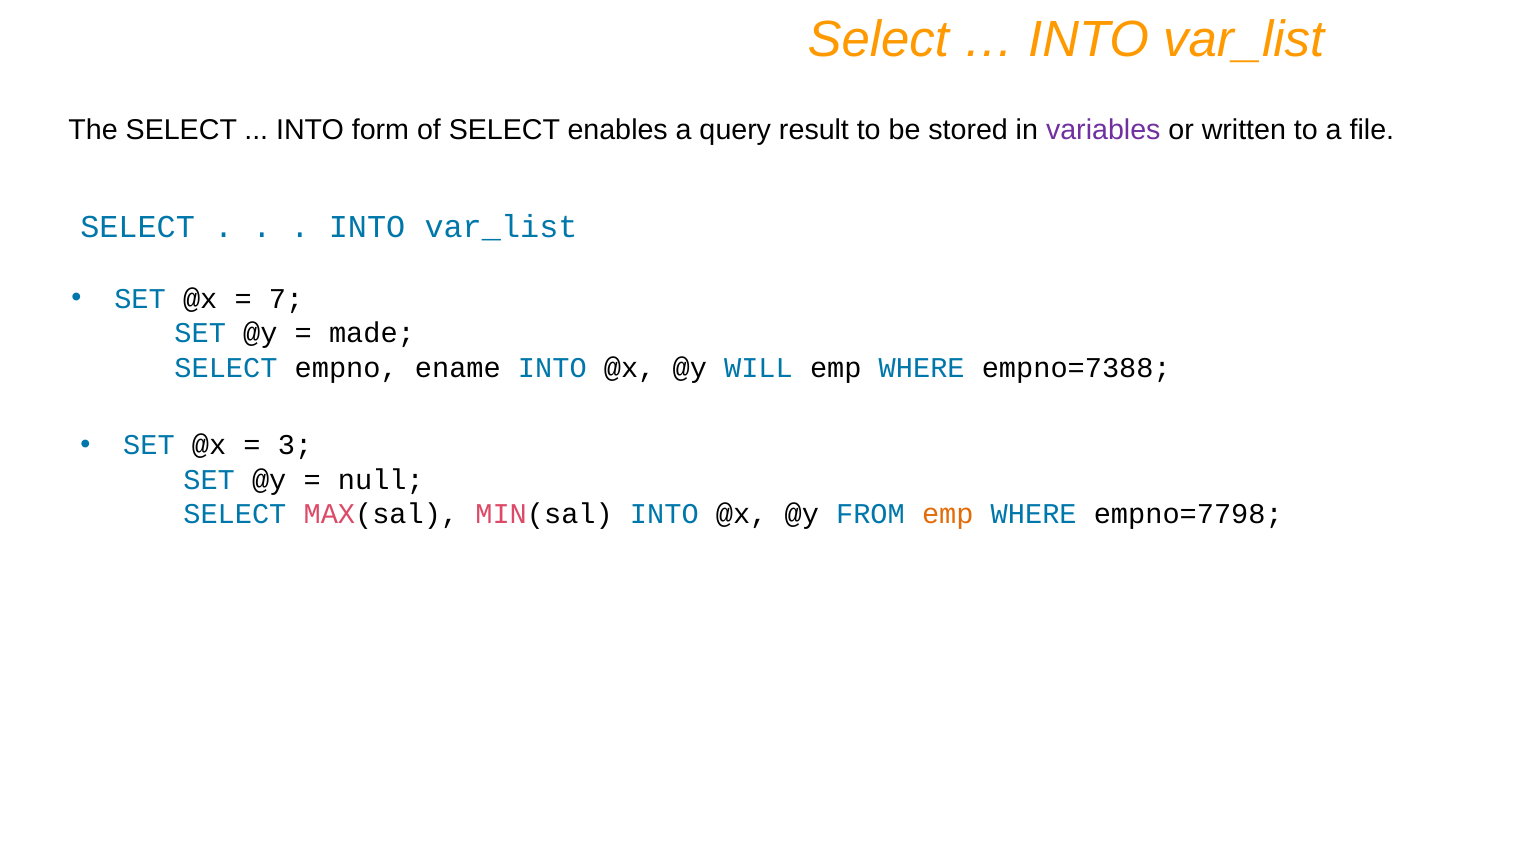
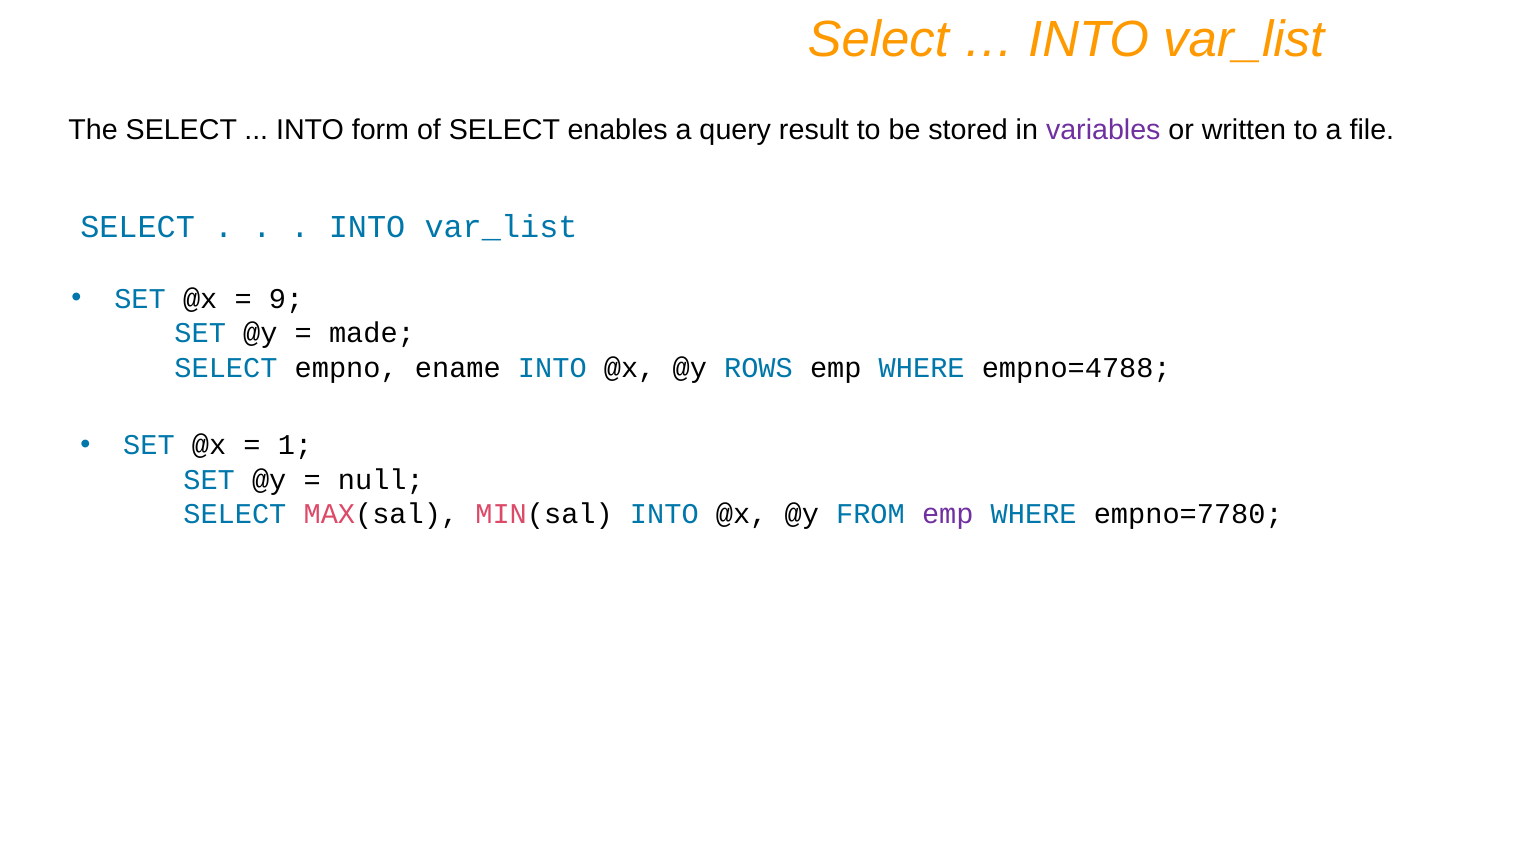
7: 7 -> 9 (286, 299)
WILL: WILL -> ROWS (758, 368)
empno=7388: empno=7388 -> empno=4788 (1076, 368)
3: 3 -> 1 (295, 445)
emp colour: orange -> purple (948, 514)
empno=7798: empno=7798 -> empno=7780 (1188, 514)
